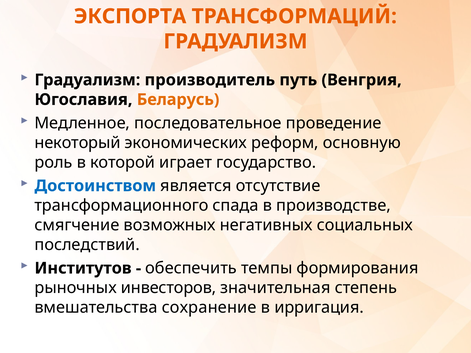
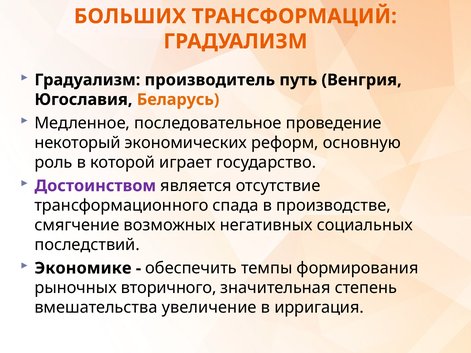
ЭКСПОРТА: ЭКСПОРТА -> БОЛЬШИХ (130, 16)
Достоинством colour: blue -> purple (95, 186)
Институтов: Институтов -> Экономике (83, 268)
инвесторов: инвесторов -> вторичного (169, 288)
сохранение: сохранение -> увеличение (209, 308)
